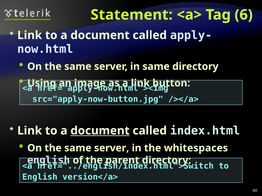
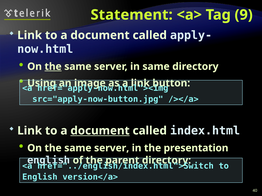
6: 6 -> 9 (244, 15)
the underline: none -> present (53, 67)
whitespaces: whitespaces -> presentation (196, 148)
